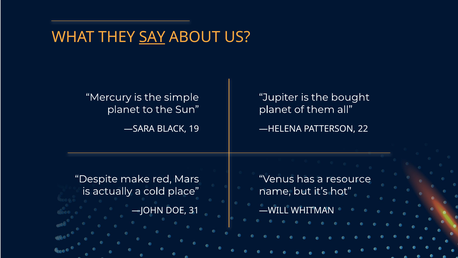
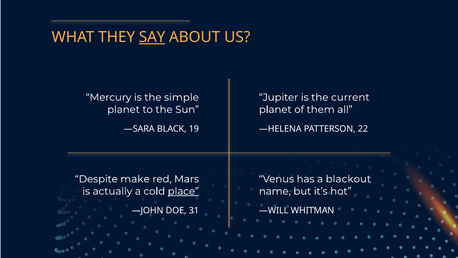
bought: bought -> current (350, 97)
resource: resource -> blackout (348, 179)
place underline: none -> present (183, 191)
